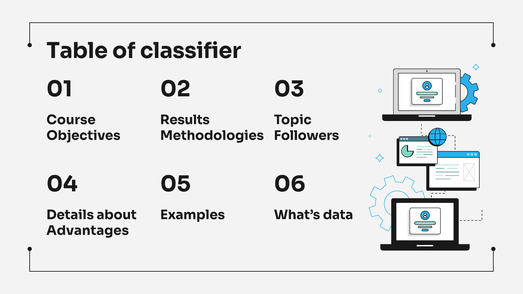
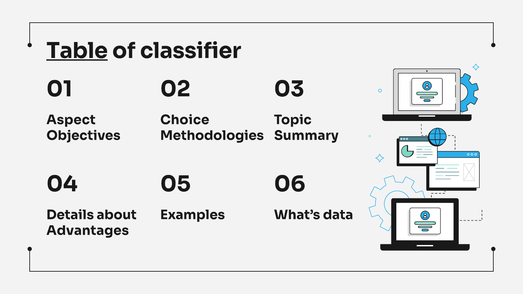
Table underline: none -> present (77, 51)
Course: Course -> Aspect (71, 120)
Results: Results -> Choice (185, 120)
Followers: Followers -> Summary (306, 136)
